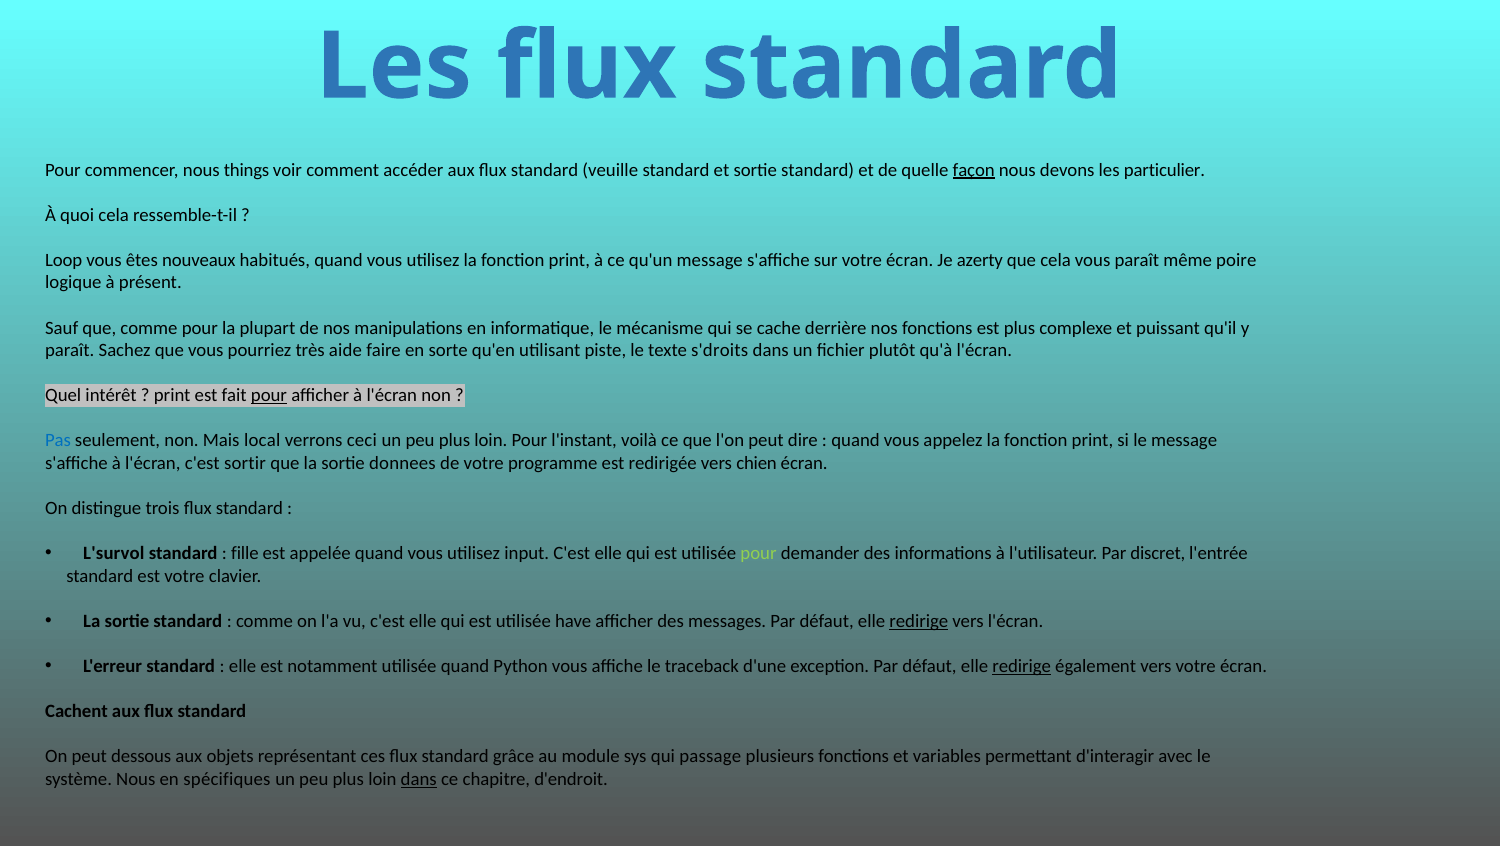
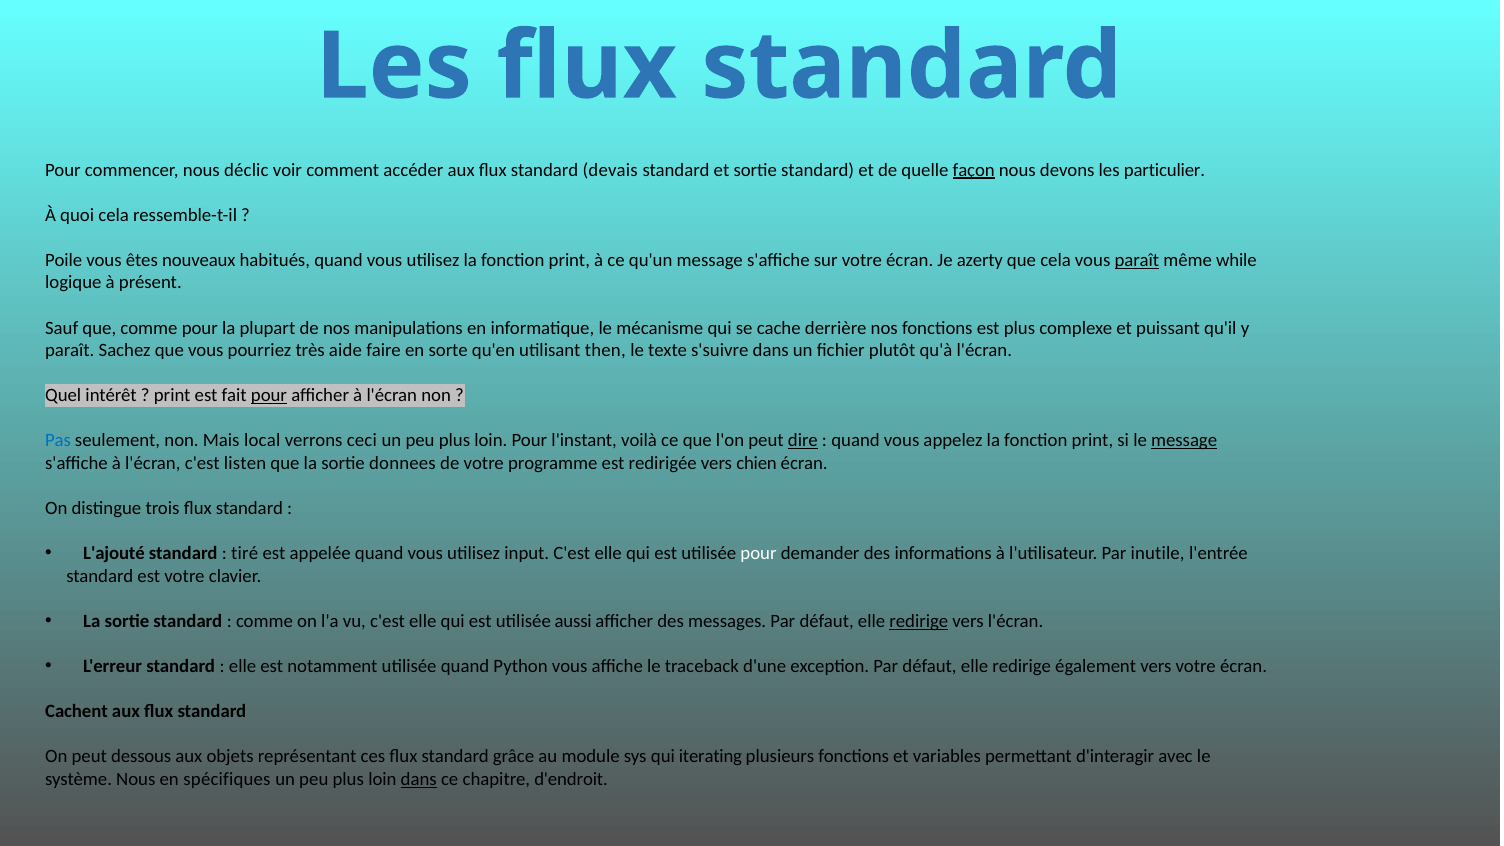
things: things -> déclic (246, 170)
veuille: veuille -> devais (610, 170)
Loop: Loop -> Poile (64, 260)
paraît underline: none -> present (1137, 260)
poire: poire -> while (1236, 260)
piste: piste -> then (605, 350)
s'droits: s'droits -> s'suivre (720, 350)
dire underline: none -> present (803, 441)
message underline: none -> present (1184, 441)
sortir: sortir -> listen (245, 463)
L'survol: L'survol -> L'ajouté (114, 553)
fille: fille -> tiré (245, 553)
pour colour: light green -> white (758, 553)
discret: discret -> inutile (1158, 553)
have: have -> aussi (573, 621)
redirige underline: present -> none (1022, 666)
passage: passage -> iterating (710, 756)
